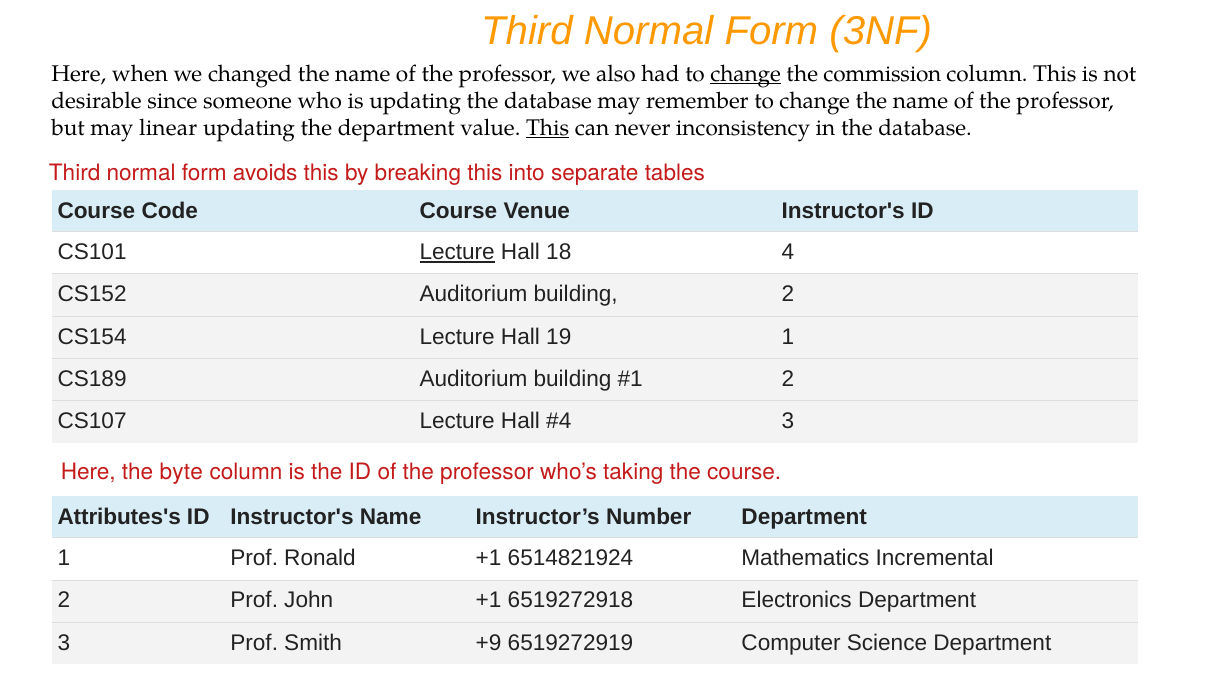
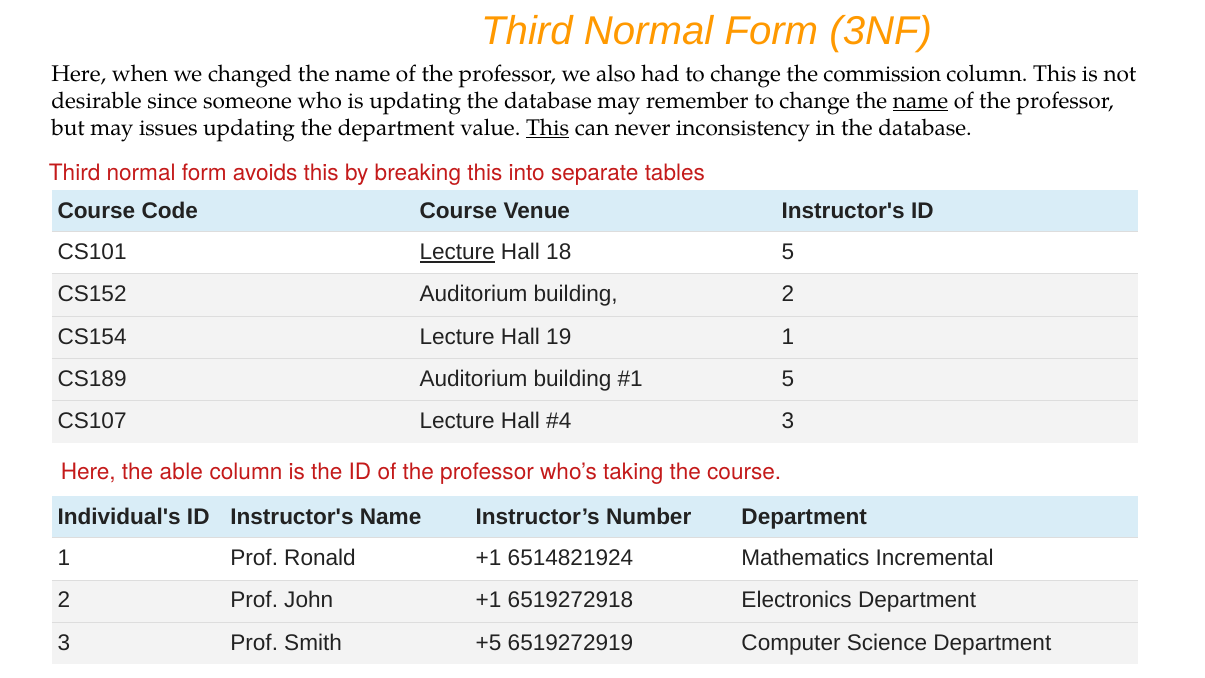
change underline: present -> none (746, 74)
name underline: none -> present (921, 101)
linear: linear -> issues (168, 128)
18 4: 4 -> 5 (788, 252)
2: 2 -> 5 (788, 379)
byte: byte -> able (181, 472)
Attributes's: Attributes's -> Individual's (119, 517)
+9: +9 -> +5 (489, 642)
